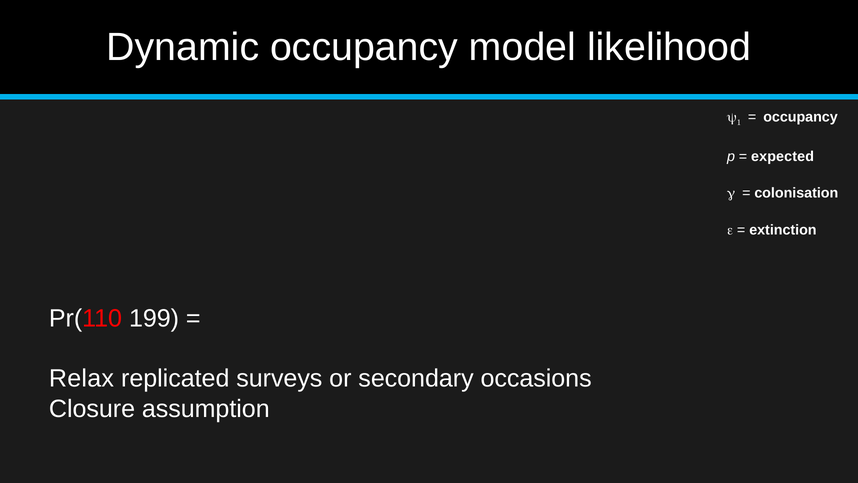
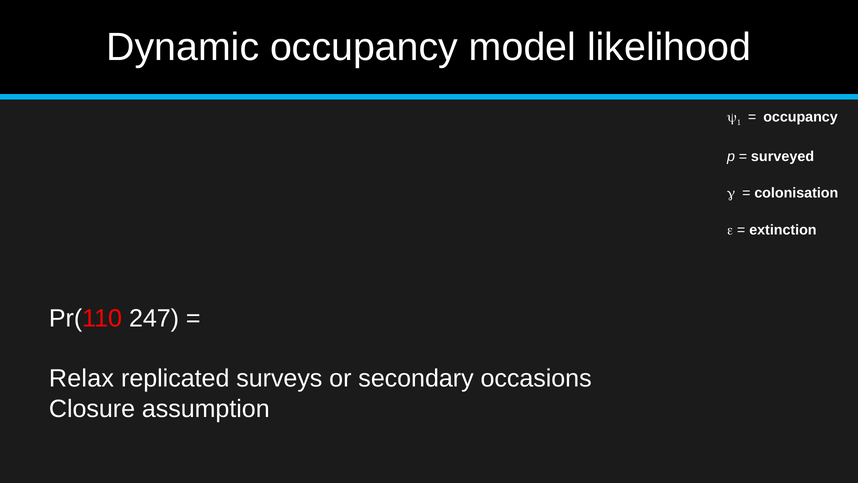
expected: expected -> surveyed (783, 156)
199: 199 -> 247 (154, 318)
